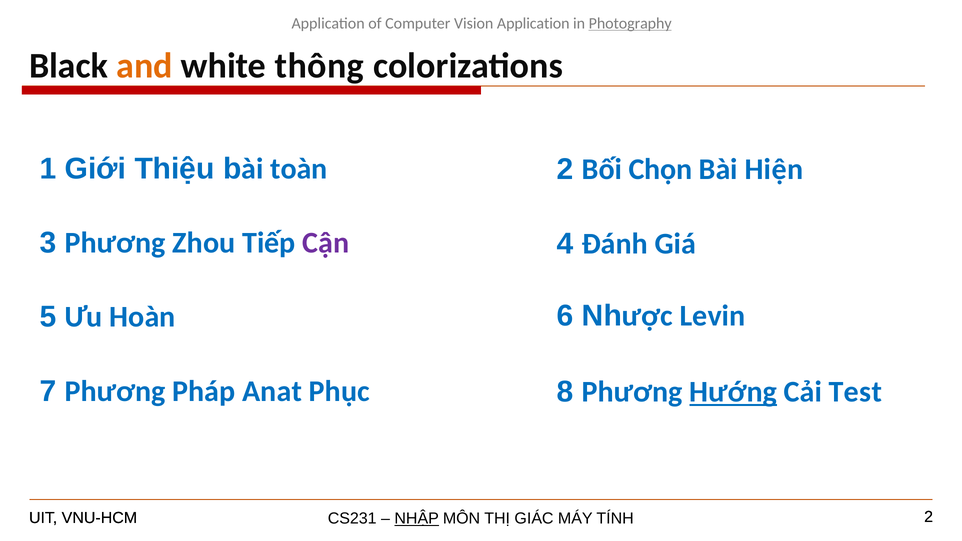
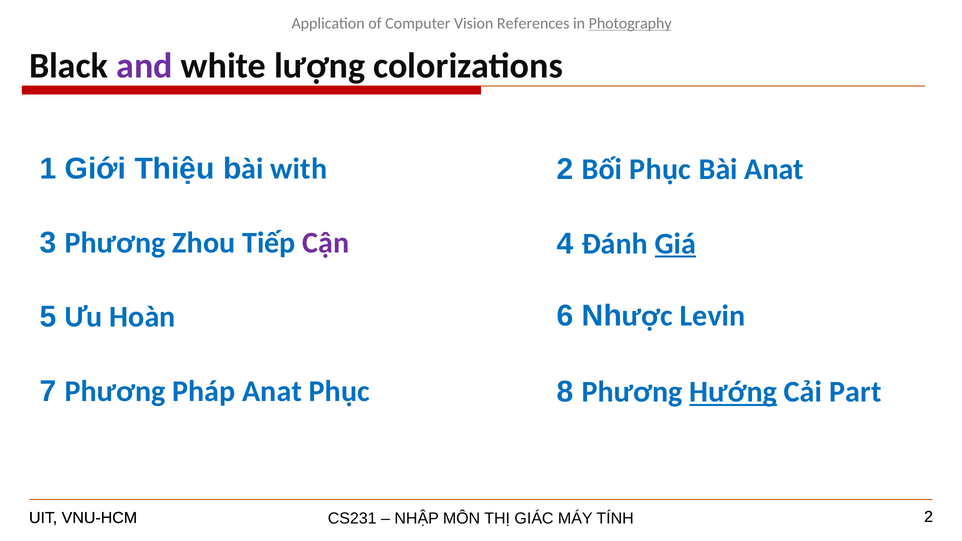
Vision Application: Application -> References (533, 23)
and colour: orange -> purple (145, 66)
thông: thông -> lượng (320, 66)
toàn: toàn -> with (299, 169)
Chọn: Chọn -> Phục (660, 169)
Bài Hiện: Hiện -> Anat (774, 169)
Giá underline: none -> present (675, 244)
Test: Test -> Part (855, 392)
NHẬP underline: present -> none (417, 519)
